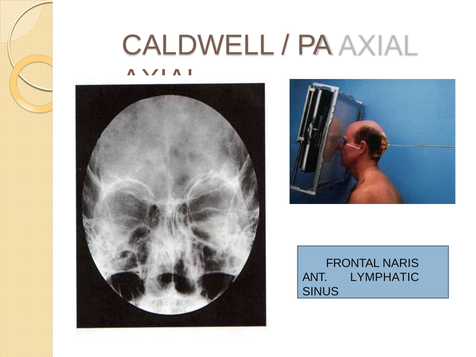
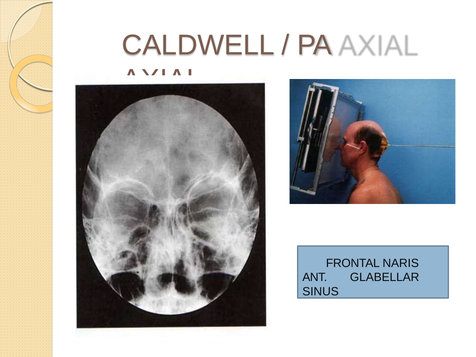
LYMPHATIC: LYMPHATIC -> GLABELLAR (385, 277)
